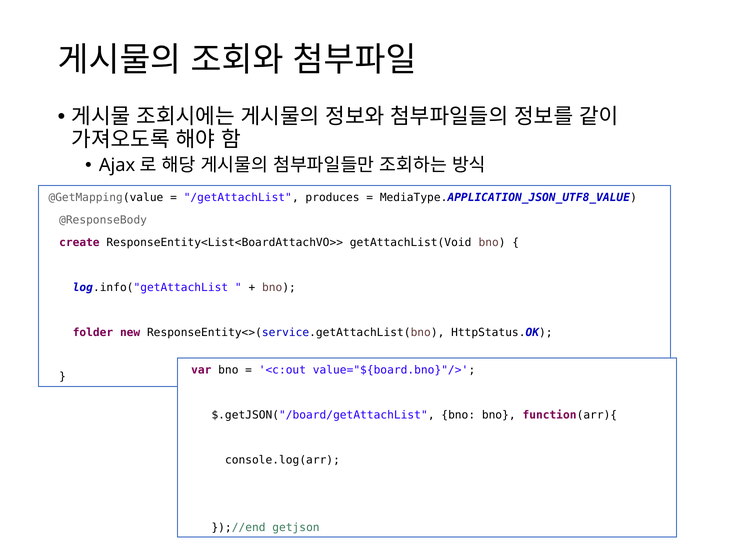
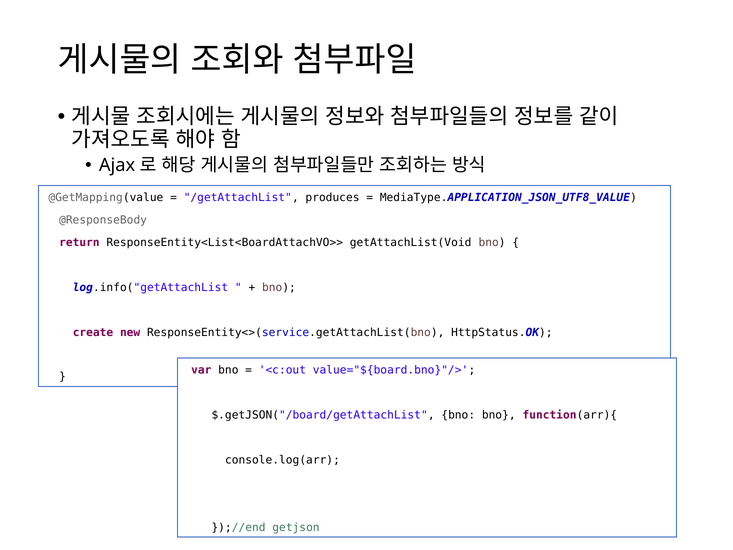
create: create -> return (79, 242)
folder: folder -> create (93, 332)
